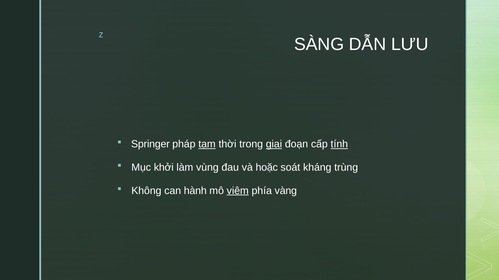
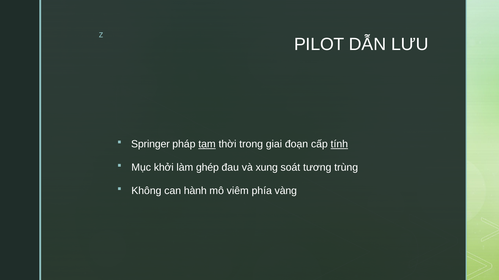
SÀNG: SÀNG -> PILOT (319, 44)
giai underline: present -> none (274, 144)
vùng: vùng -> ghép (207, 168)
hoặc: hoặc -> xung (267, 168)
kháng: kháng -> tương (317, 168)
viêm underline: present -> none (238, 191)
